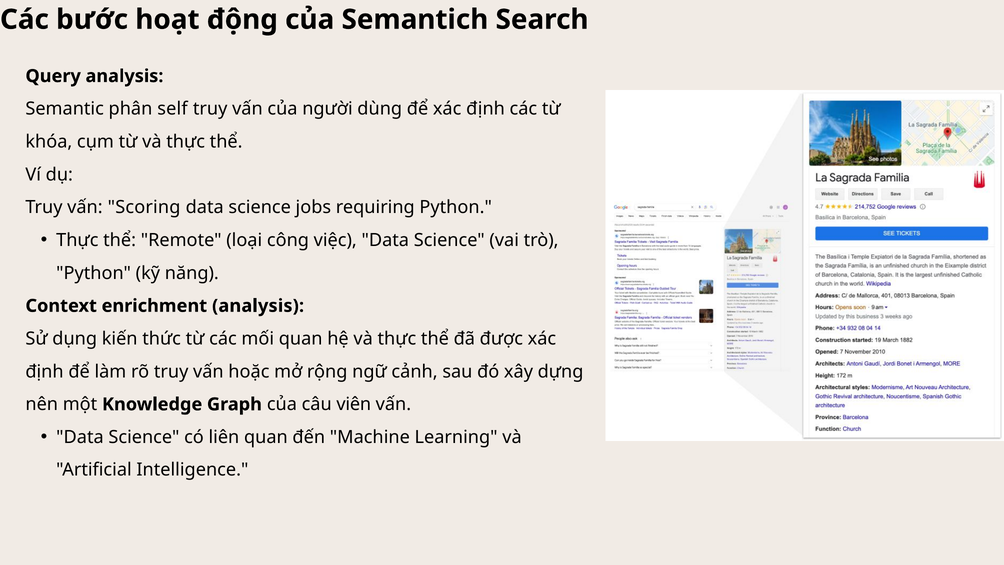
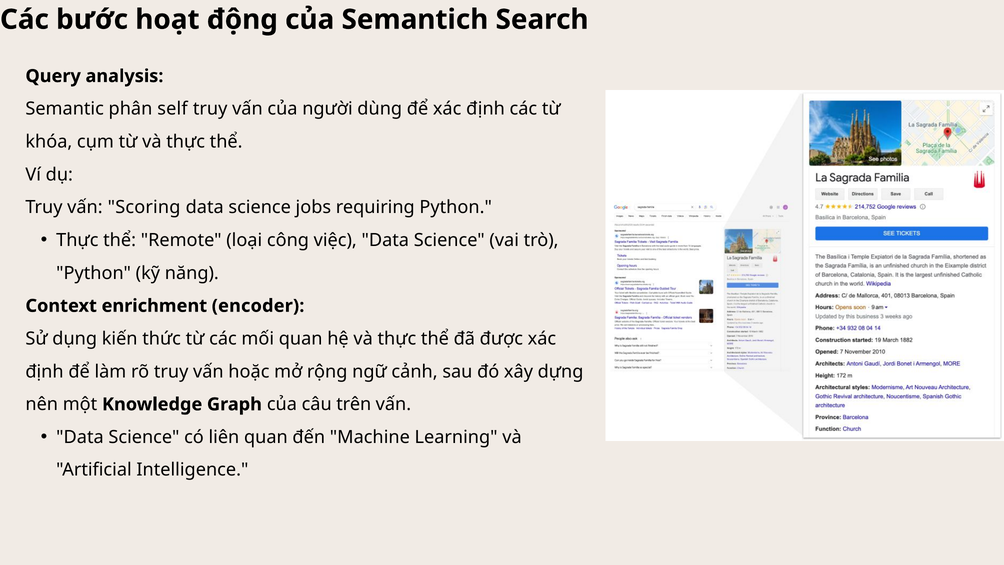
enrichment analysis: analysis -> encoder (258, 306)
viên: viên -> trên (354, 404)
